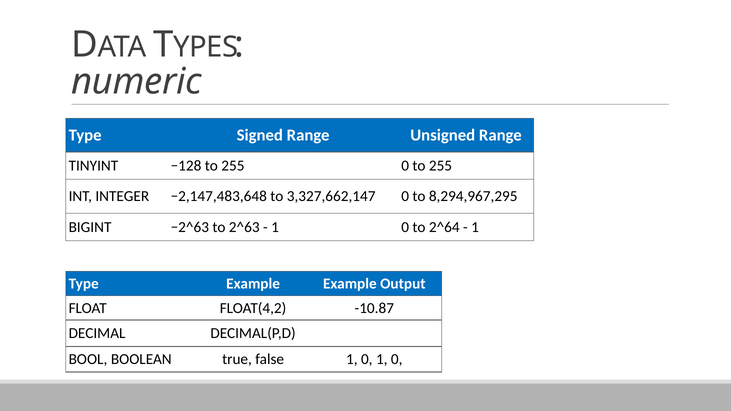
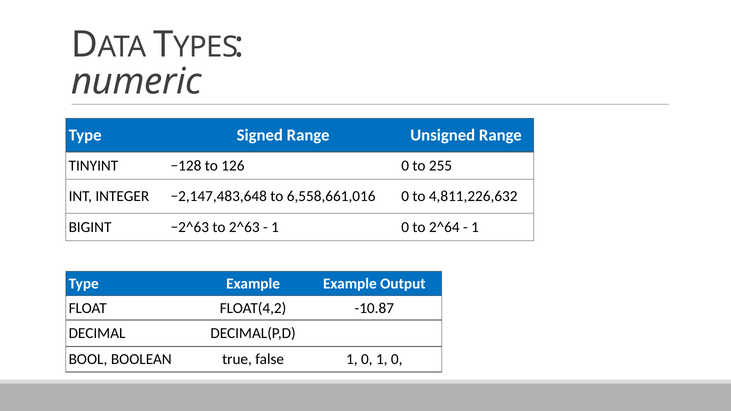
−128 to 255: 255 -> 126 (233, 166)
3,327,662,147: 3,327,662,147 -> 6,558,661,016 (331, 196)
8,294,967,295: 8,294,967,295 -> 4,811,226,632 (473, 196)
